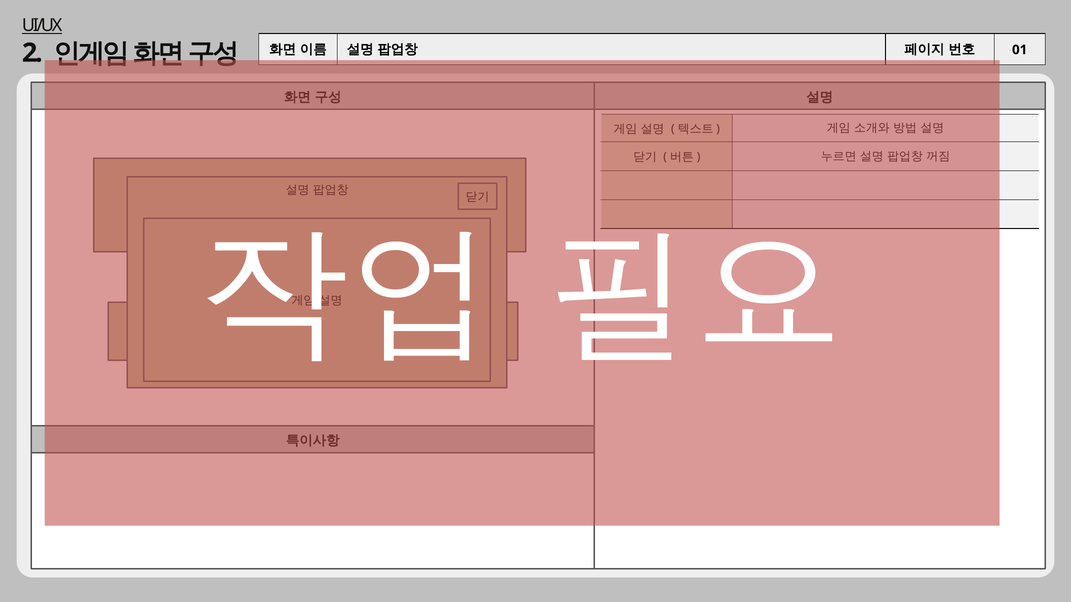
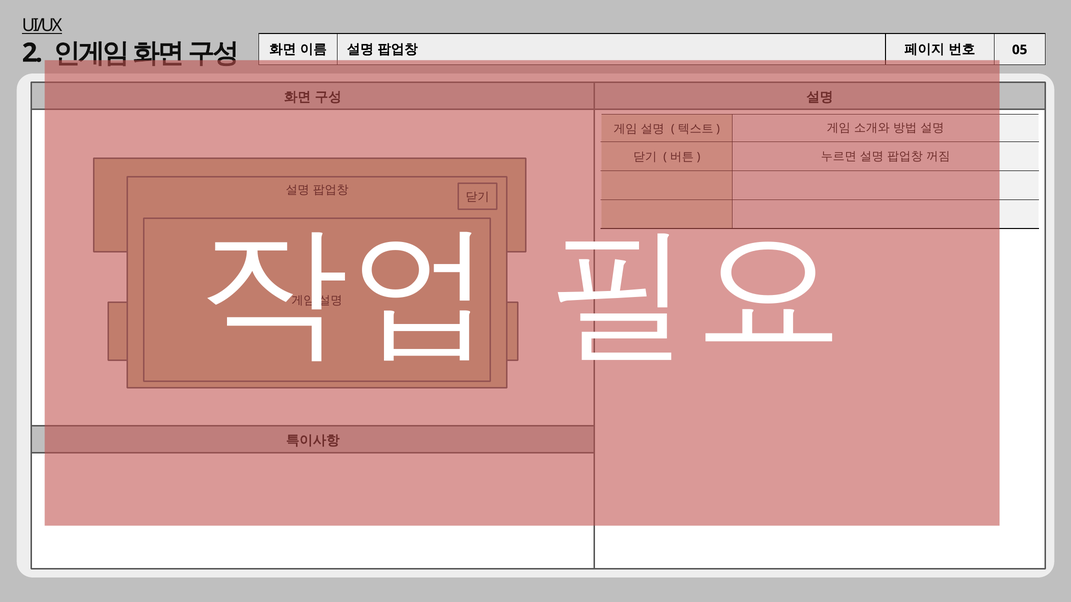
01: 01 -> 05 (1020, 50)
